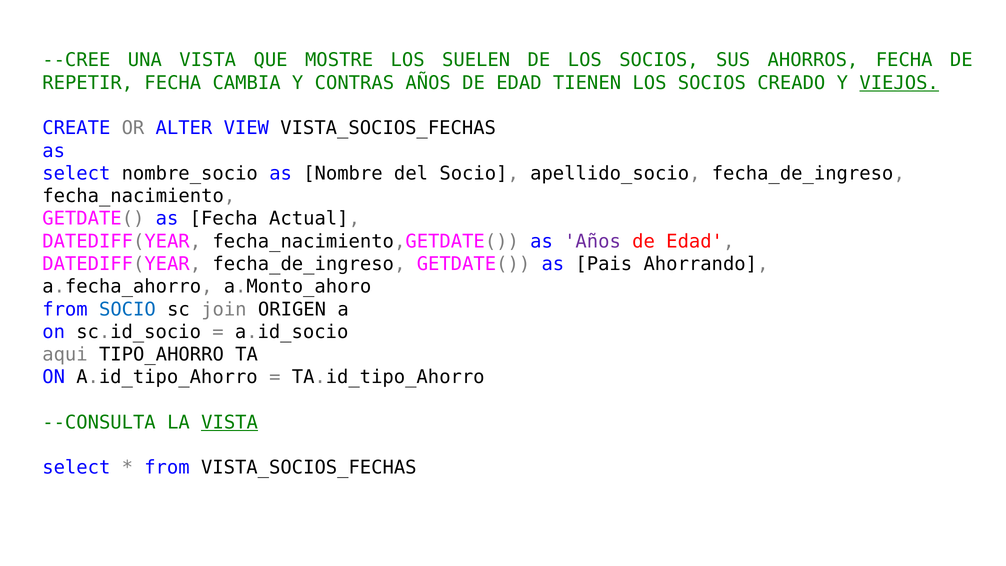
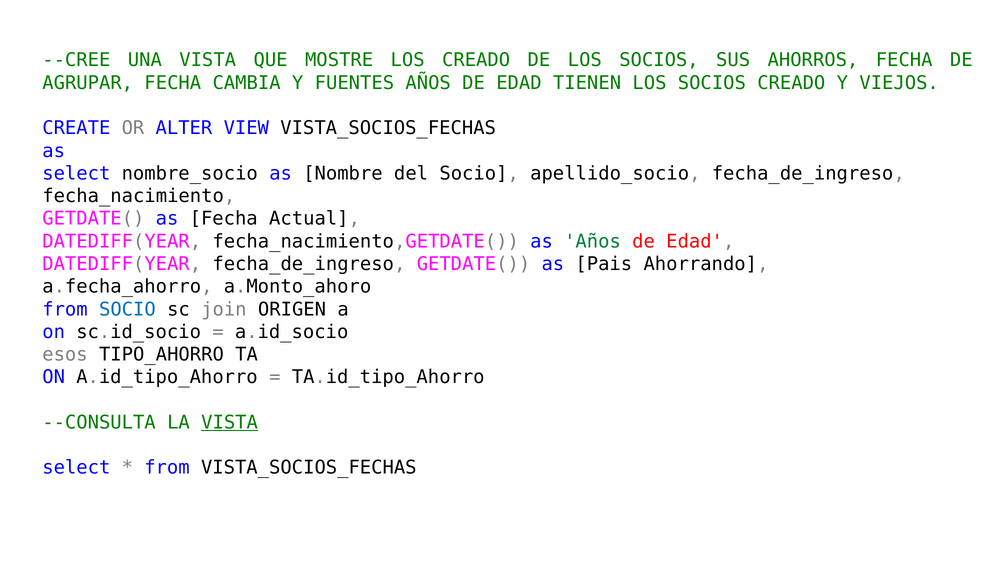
LOS SUELEN: SUELEN -> CREADO (476, 60)
REPETIR: REPETIR -> AGRUPAR (88, 83)
CONTRAS: CONTRAS -> FUENTES (354, 83)
VIEJOS underline: present -> none (899, 83)
Años colour: purple -> green (593, 241)
aqui: aqui -> esos (65, 354)
